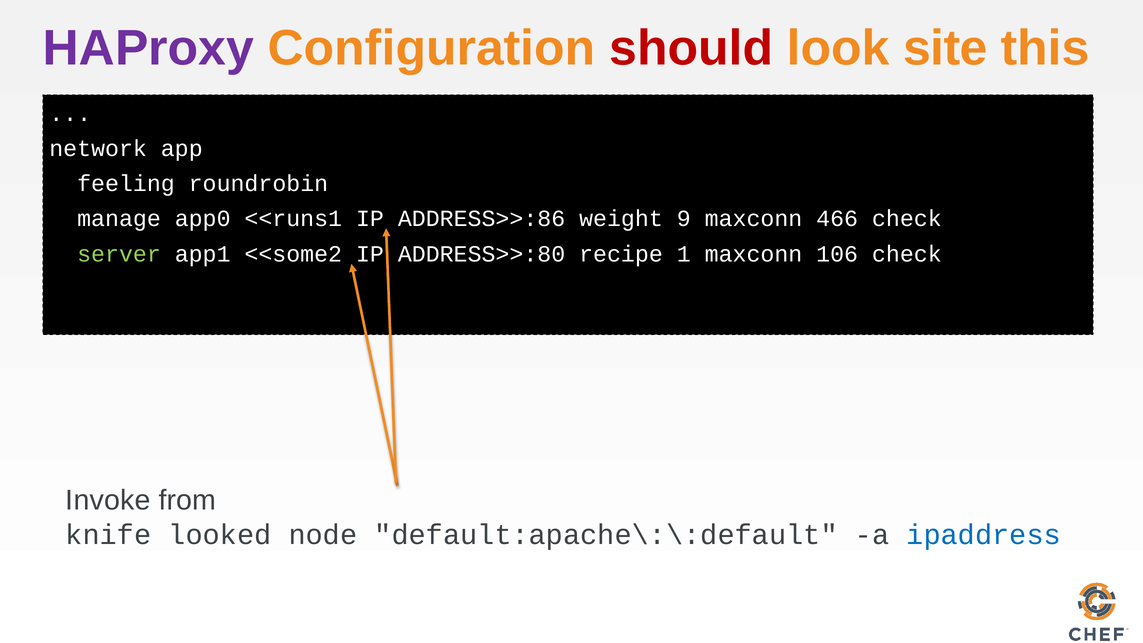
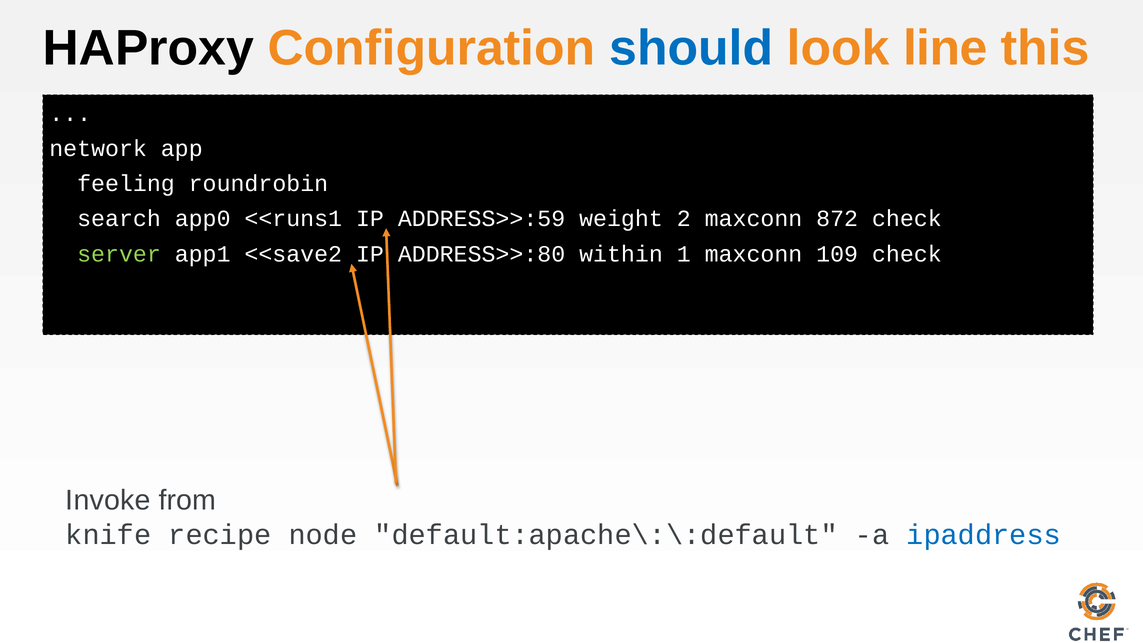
HAProxy colour: purple -> black (148, 48)
should colour: red -> blue (691, 48)
site: site -> line (945, 48)
manage: manage -> search (119, 219)
ADDRESS>>:86: ADDRESS>>:86 -> ADDRESS>>:59 (482, 219)
9: 9 -> 2 (684, 219)
466: 466 -> 872 (837, 219)
<<some2: <<some2 -> <<save2 (293, 254)
recipe: recipe -> within (621, 254)
106: 106 -> 109 (837, 254)
looked: looked -> recipe (220, 535)
